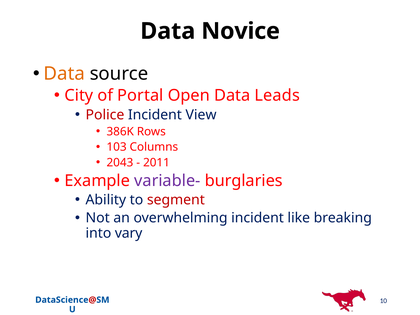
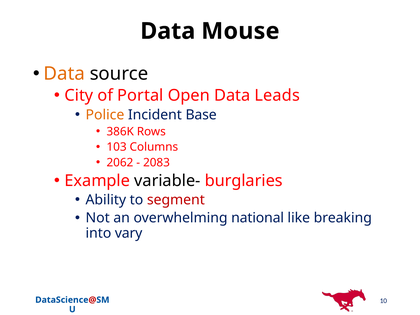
Novice: Novice -> Mouse (240, 31)
Police colour: red -> orange (105, 115)
View: View -> Base (201, 115)
2043: 2043 -> 2062 (120, 163)
2011: 2011 -> 2083 (156, 163)
variable- colour: purple -> black (167, 181)
overwhelming incident: incident -> national (258, 218)
